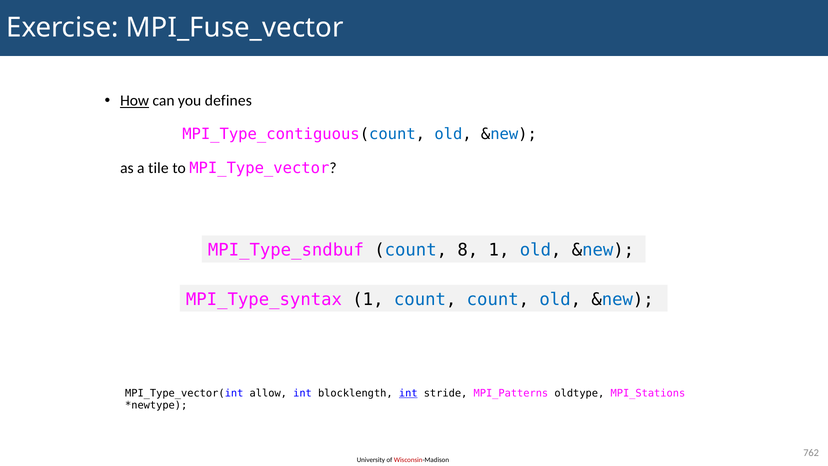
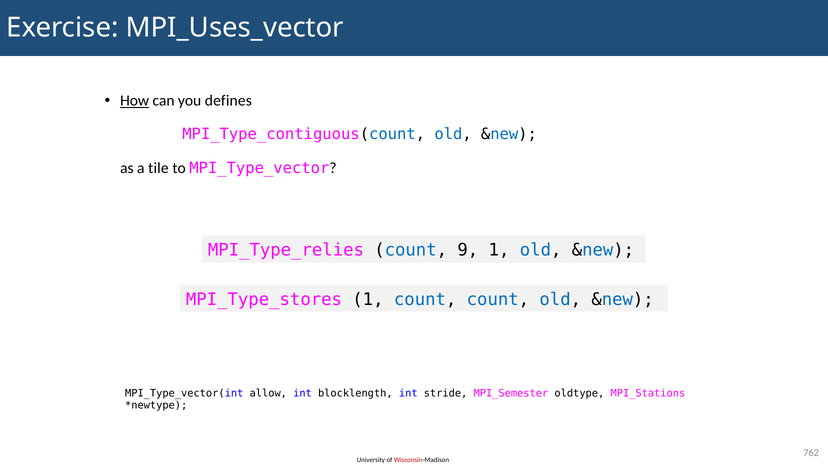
MPI_Fuse_vector: MPI_Fuse_vector -> MPI_Uses_vector (235, 28)
MPI_Type_sndbuf: MPI_Type_sndbuf -> MPI_Type_relies (286, 250)
8: 8 -> 9 (468, 250)
MPI_Type_syntax: MPI_Type_syntax -> MPI_Type_stores (264, 299)
int underline: present -> none (408, 393)
MPI_Patterns: MPI_Patterns -> MPI_Semester (511, 393)
